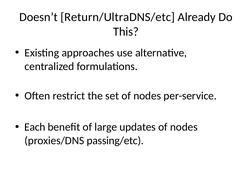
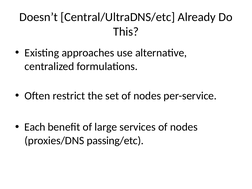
Return/UltraDNS/etc: Return/UltraDNS/etc -> Central/UltraDNS/etc (118, 17)
updates: updates -> services (138, 127)
